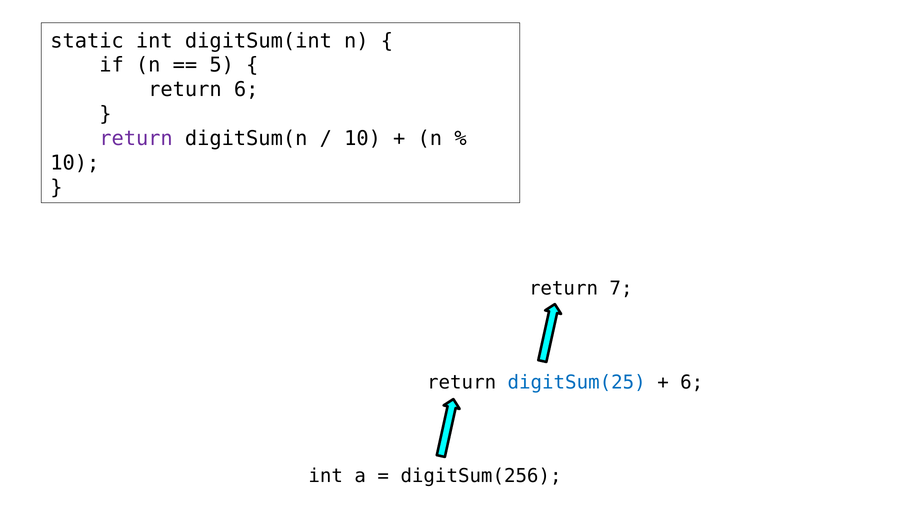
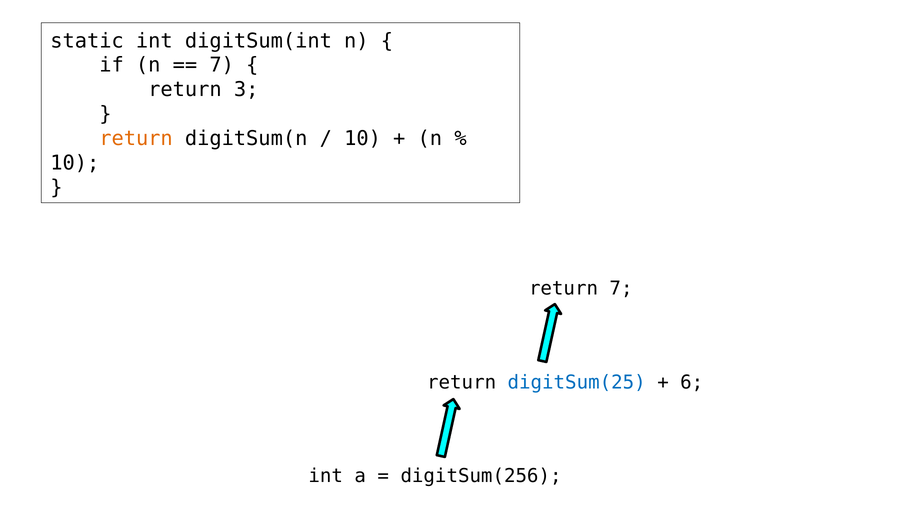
5: 5 -> 7 (222, 65)
return 6: 6 -> 3 (246, 90)
return colour: purple -> orange (136, 139)
